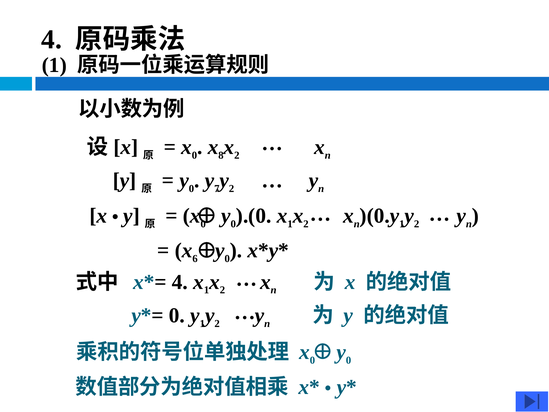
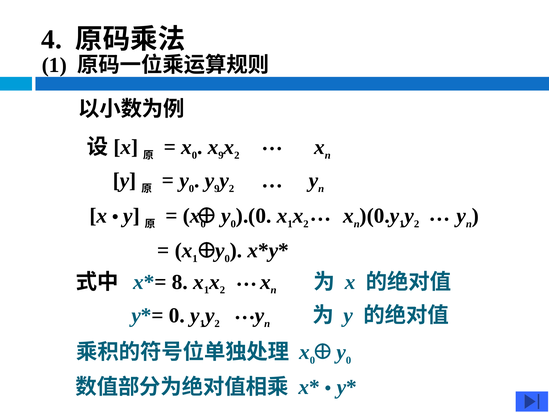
x 8: 8 -> 9 (221, 155)
y 7: 7 -> 9 (217, 189)
6: 6 -> 1 (195, 258)
4: 4 -> 8 (180, 282)
